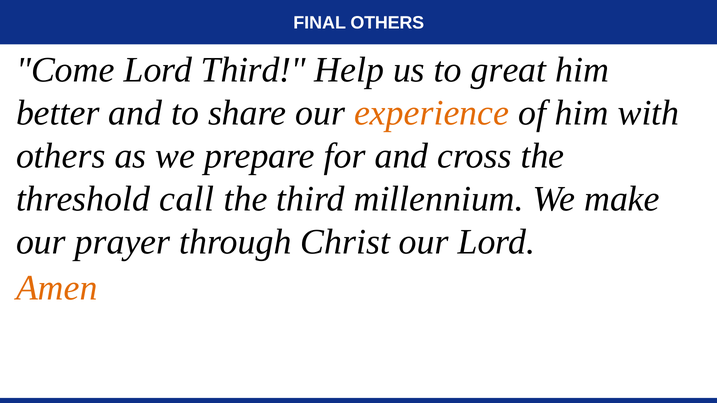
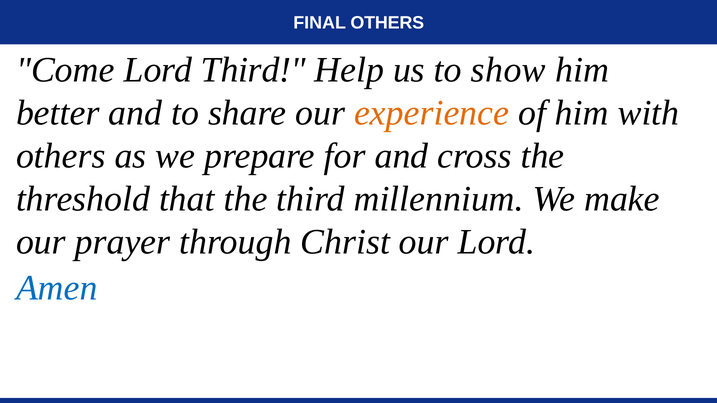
great: great -> show (508, 70)
call: call -> that (187, 199)
Amen colour: orange -> blue (57, 288)
